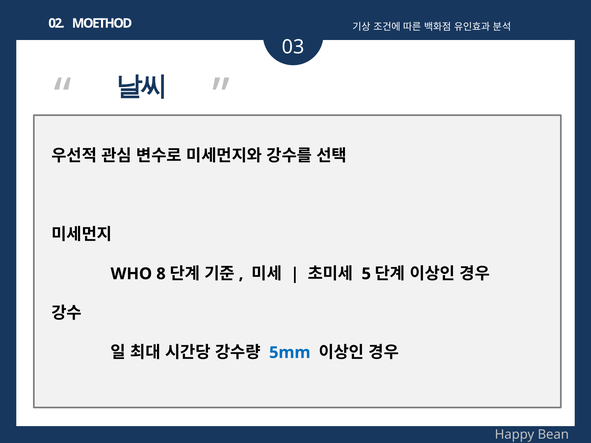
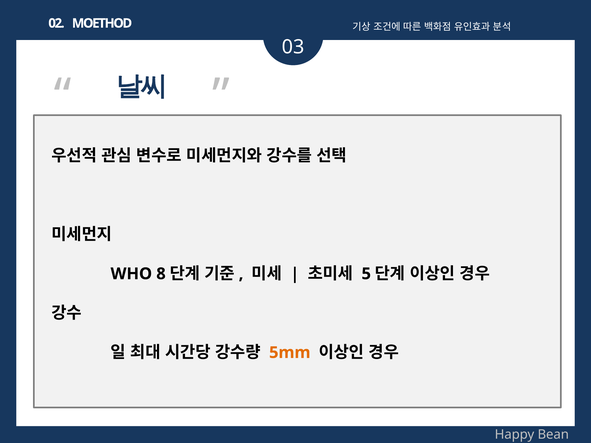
5mm colour: blue -> orange (290, 353)
